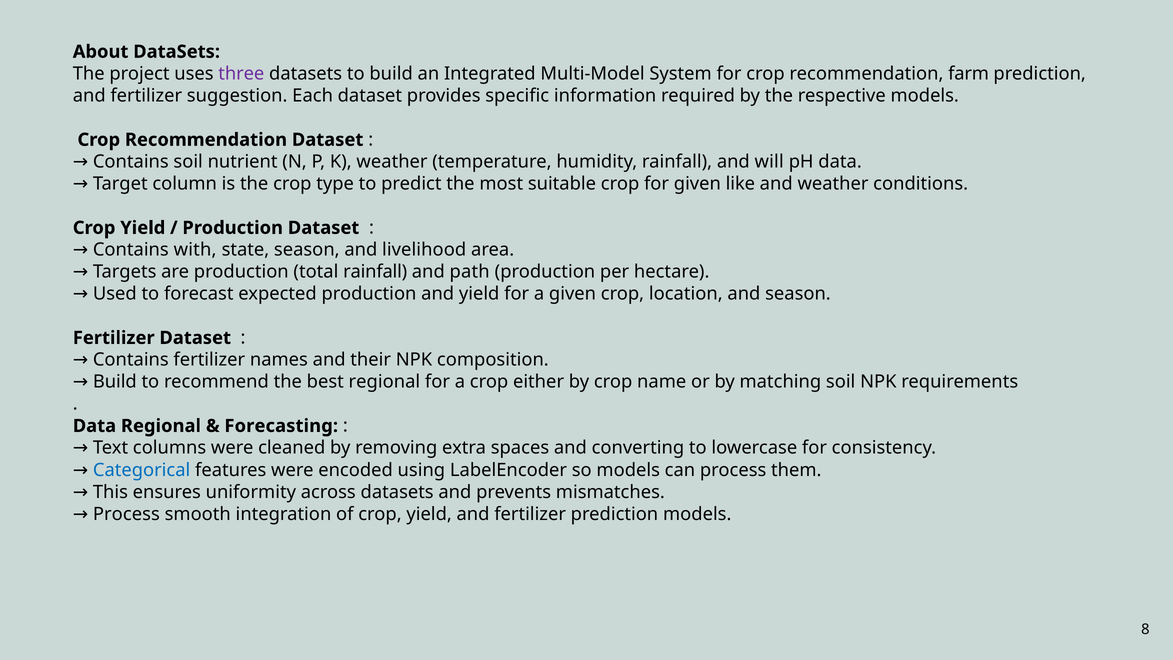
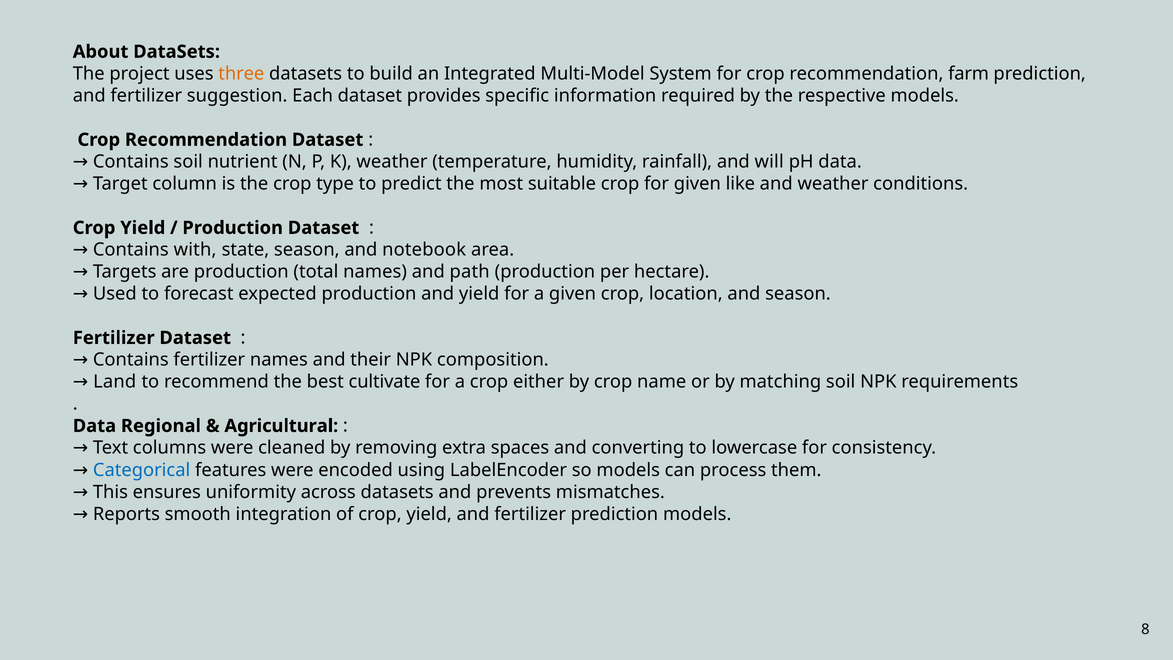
three colour: purple -> orange (241, 74)
livelihood: livelihood -> notebook (424, 250)
total rainfall: rainfall -> names (375, 272)
Build: Build -> Land (115, 382)
best regional: regional -> cultivate (384, 382)
Forecasting: Forecasting -> Agricultural (281, 426)
Process: Process -> Reports (126, 514)
